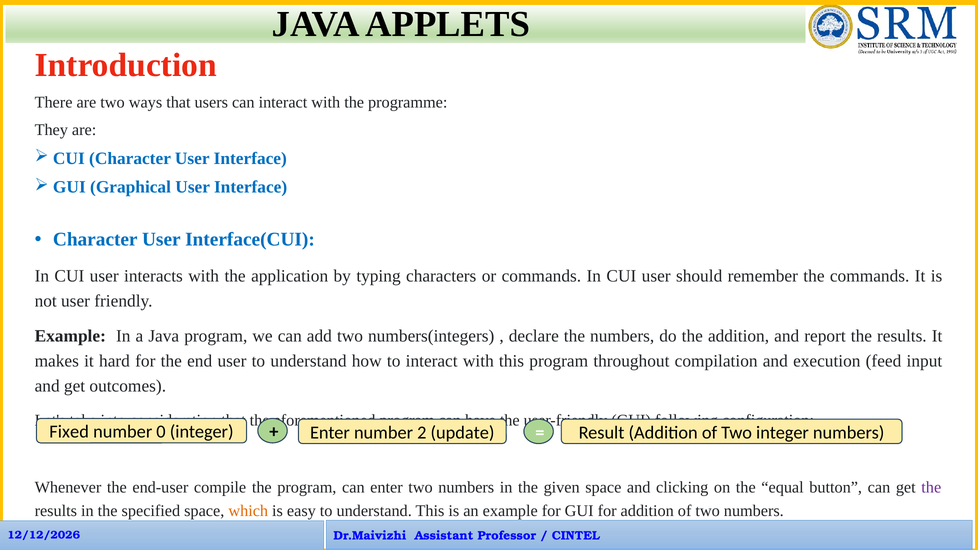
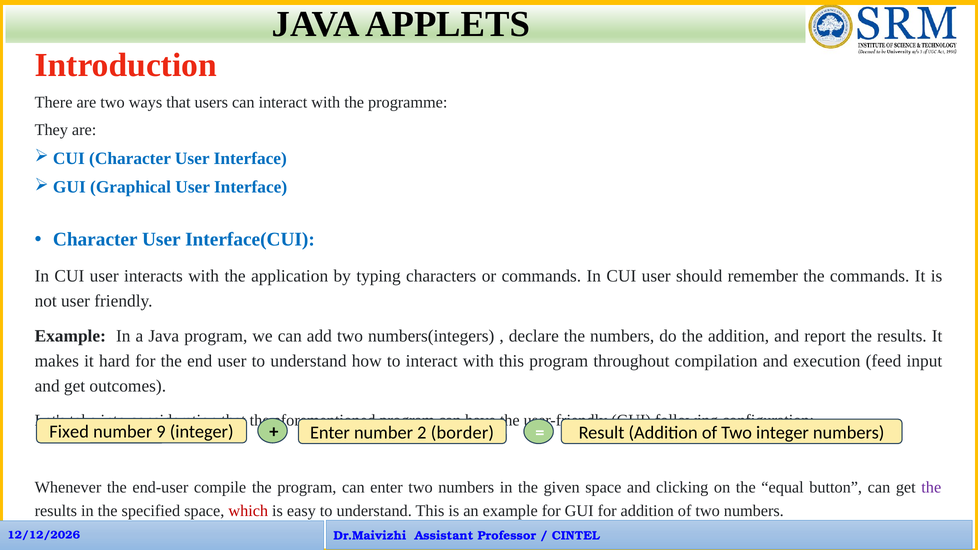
0: 0 -> 9 (161, 432)
update: update -> border (462, 433)
which colour: orange -> red (248, 511)
